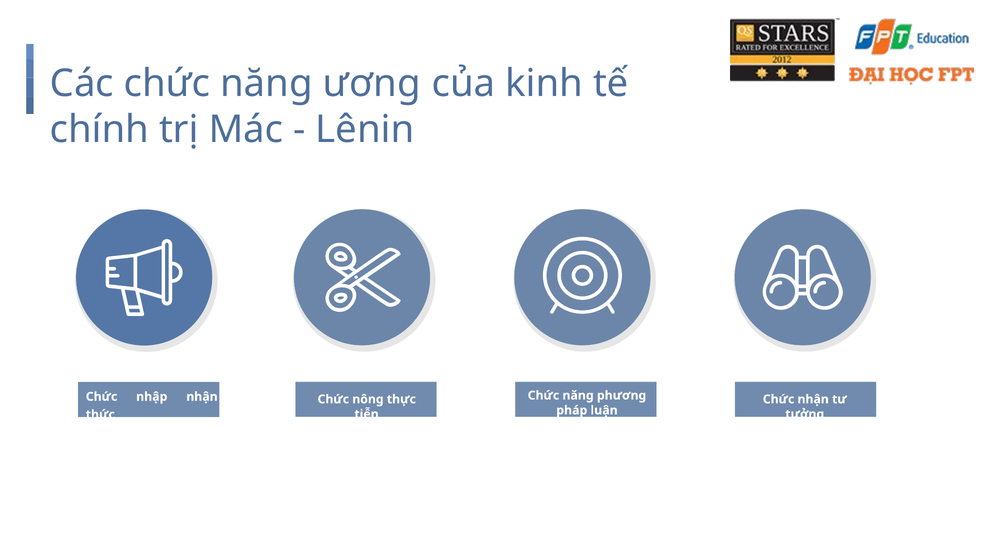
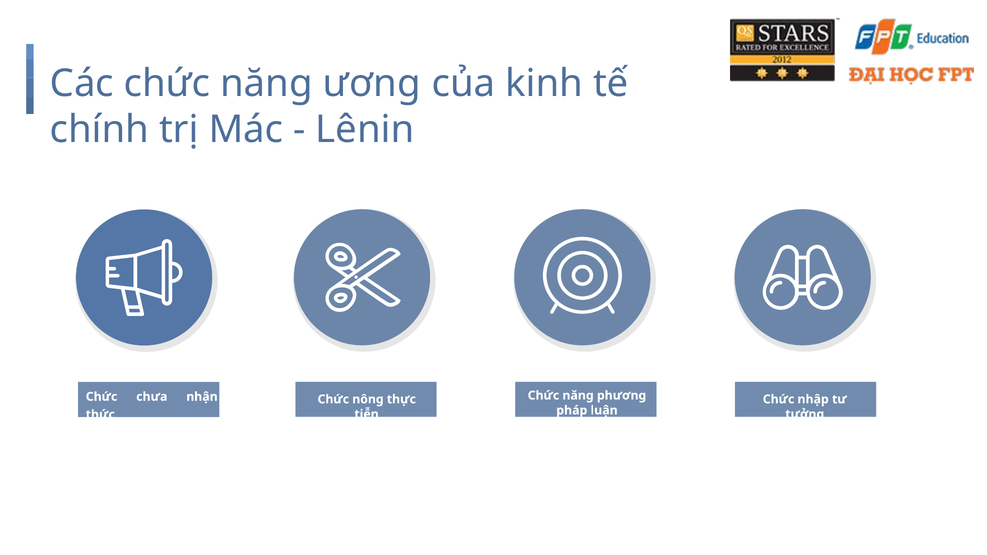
nhập: nhập -> chưa (152, 397)
Chức nhận: nhận -> nhập (813, 399)
